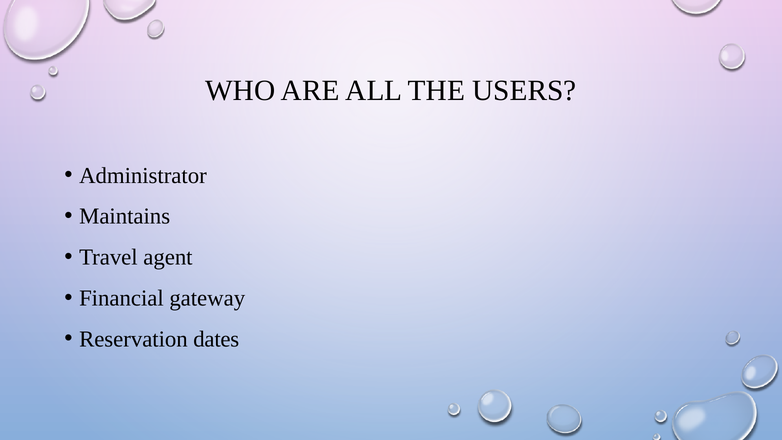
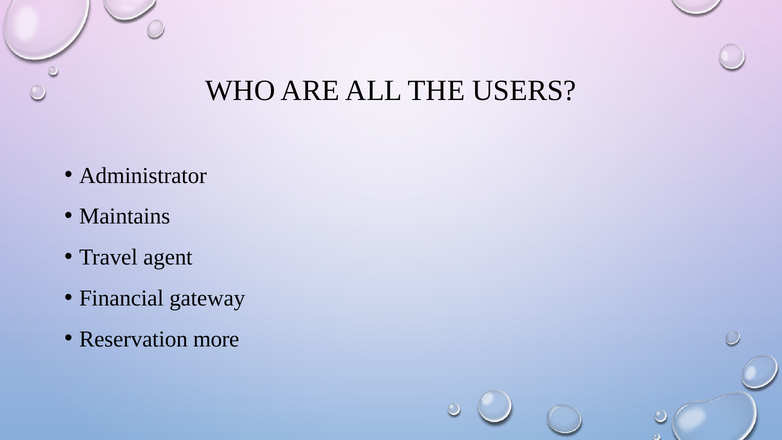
dates: dates -> more (216, 339)
